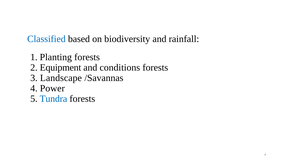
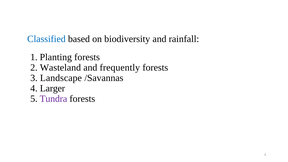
Equipment: Equipment -> Wasteland (60, 68)
conditions: conditions -> frequently (120, 68)
Power: Power -> Larger (52, 88)
Tundra colour: blue -> purple (53, 99)
